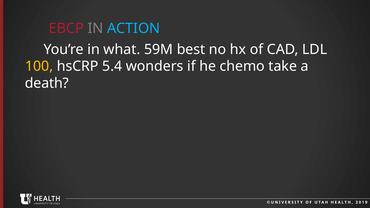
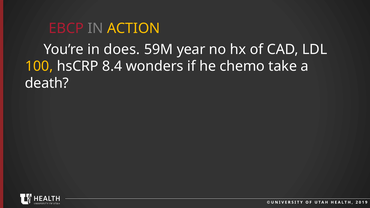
ACTION colour: light blue -> yellow (134, 28)
what: what -> does (122, 49)
best: best -> year (191, 49)
5.4: 5.4 -> 8.4 (112, 66)
